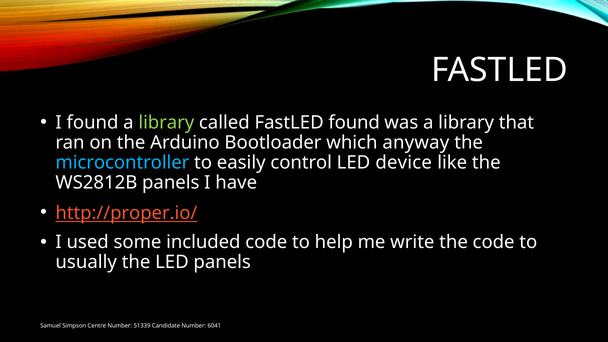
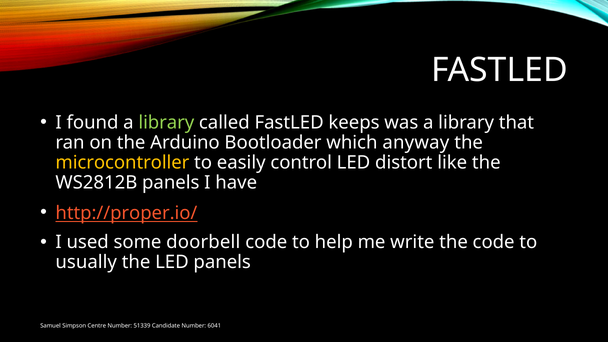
FastLED found: found -> keeps (354, 122)
microcontroller colour: light blue -> yellow (122, 163)
device: device -> distort (404, 163)
included: included -> doorbell (203, 242)
